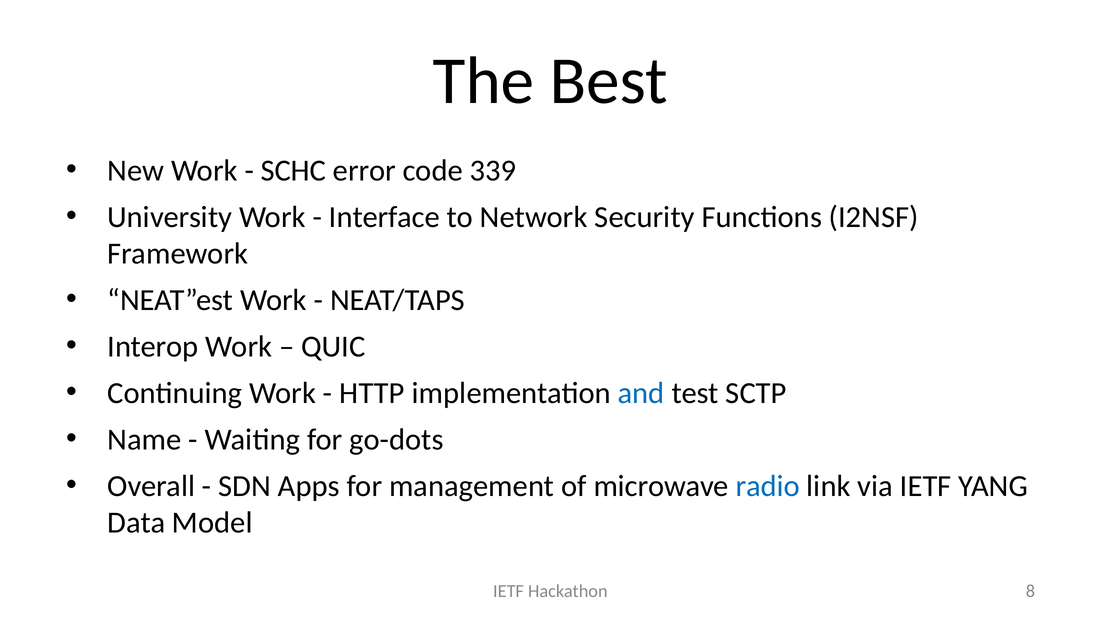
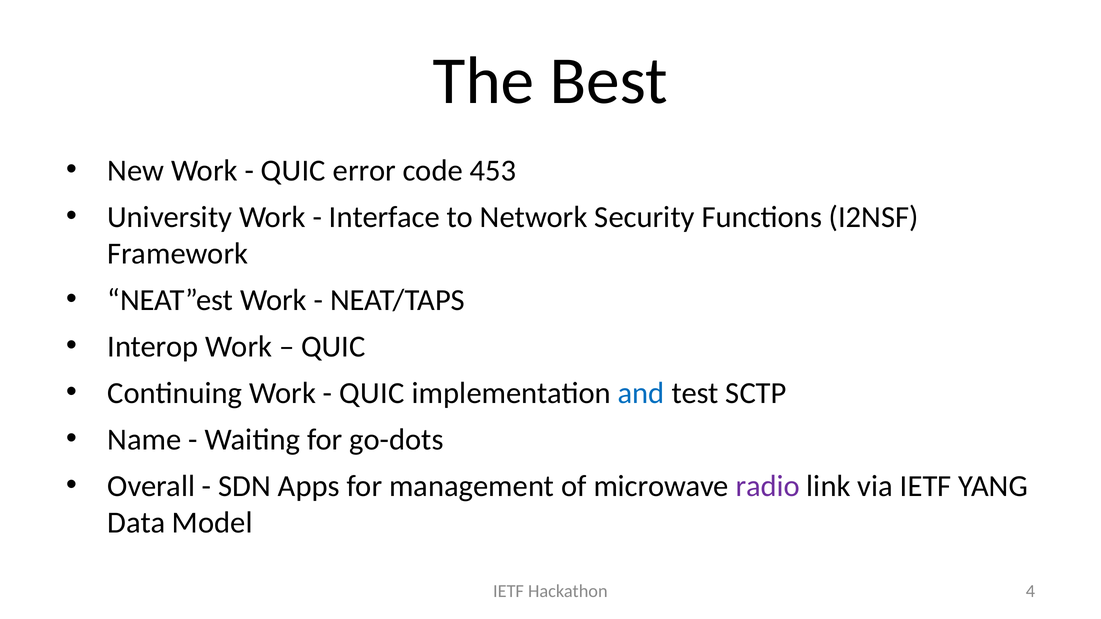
SCHC: SCHC -> QUIC (293, 171)
339: 339 -> 453 (493, 171)
HTTP: HTTP -> QUIC (372, 393)
radio colour: blue -> purple (768, 486)
8: 8 -> 4 (1030, 592)
